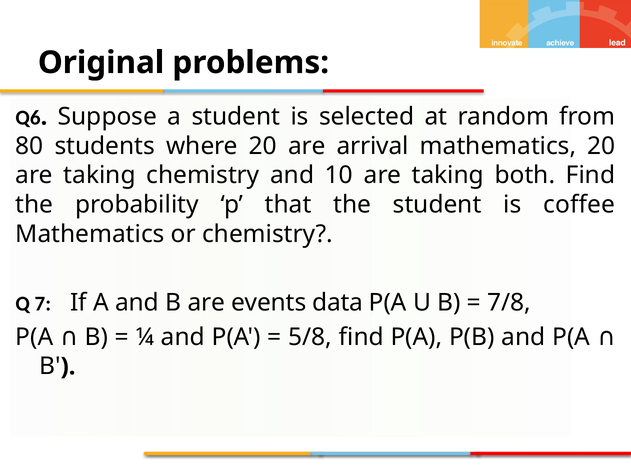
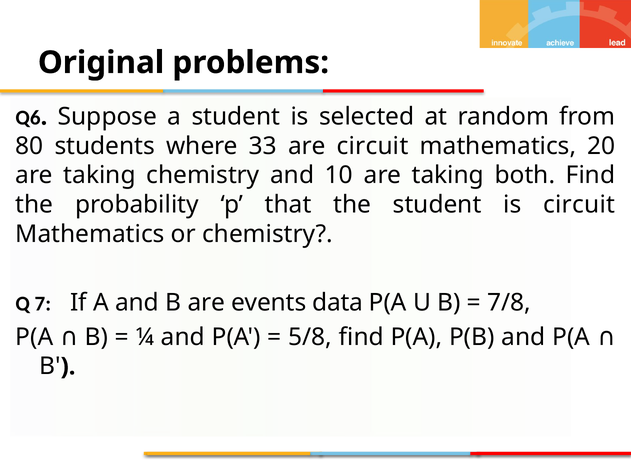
where 20: 20 -> 33 (263, 146)
are arrival: arrival -> circuit (372, 146)
is coffee: coffee -> circuit (579, 205)
